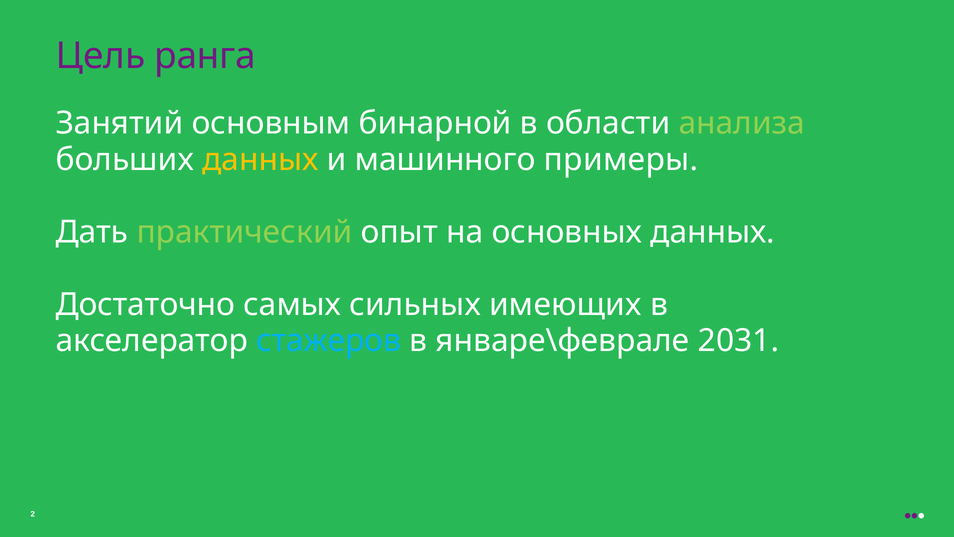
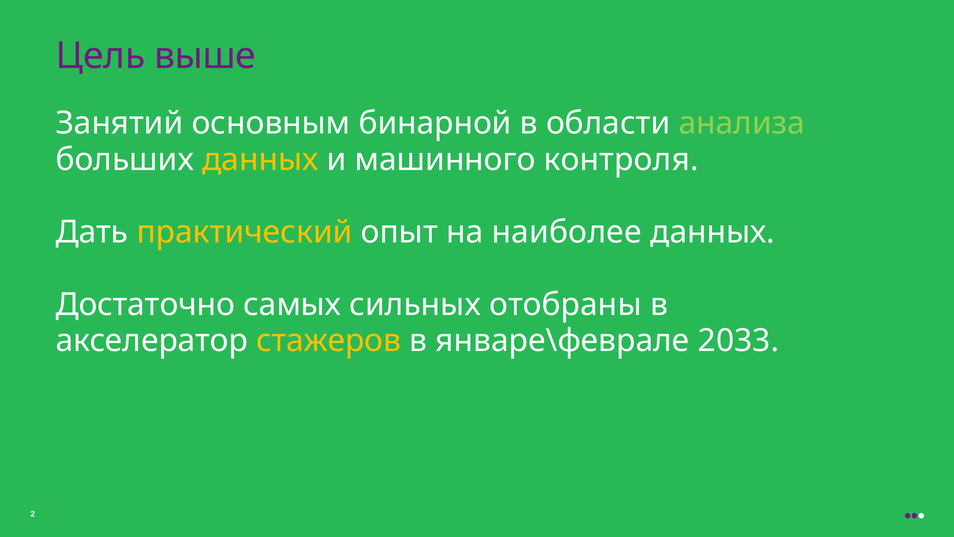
ранга: ранга -> выше (205, 56)
примеры: примеры -> контроля (621, 160)
практический colour: light green -> yellow (245, 232)
основных: основных -> наиболее (567, 232)
имеющих: имеющих -> отобраны (565, 305)
стажеров colour: light blue -> yellow (329, 341)
2031: 2031 -> 2033 (738, 341)
